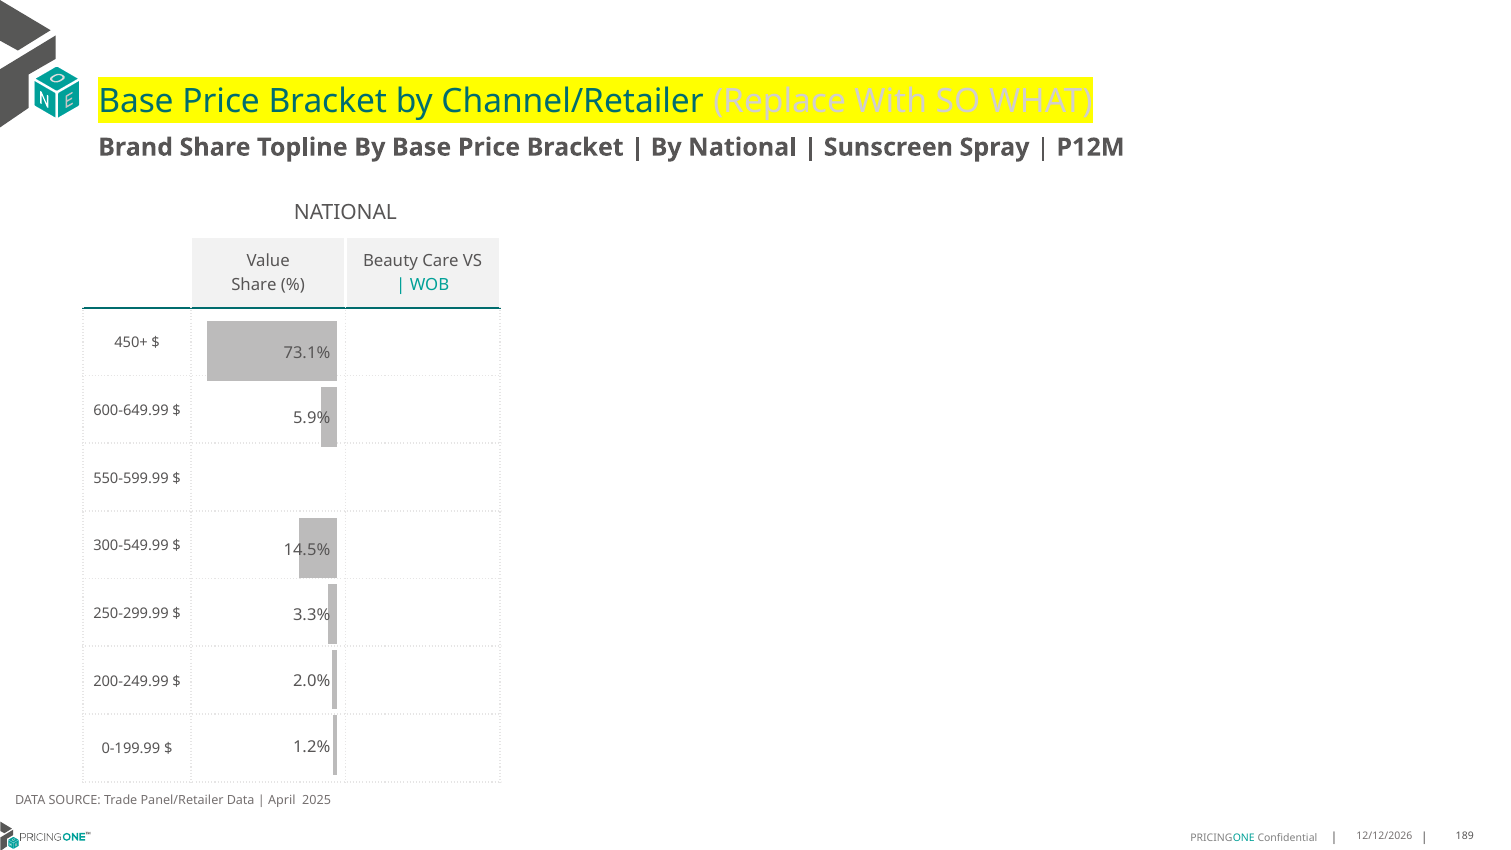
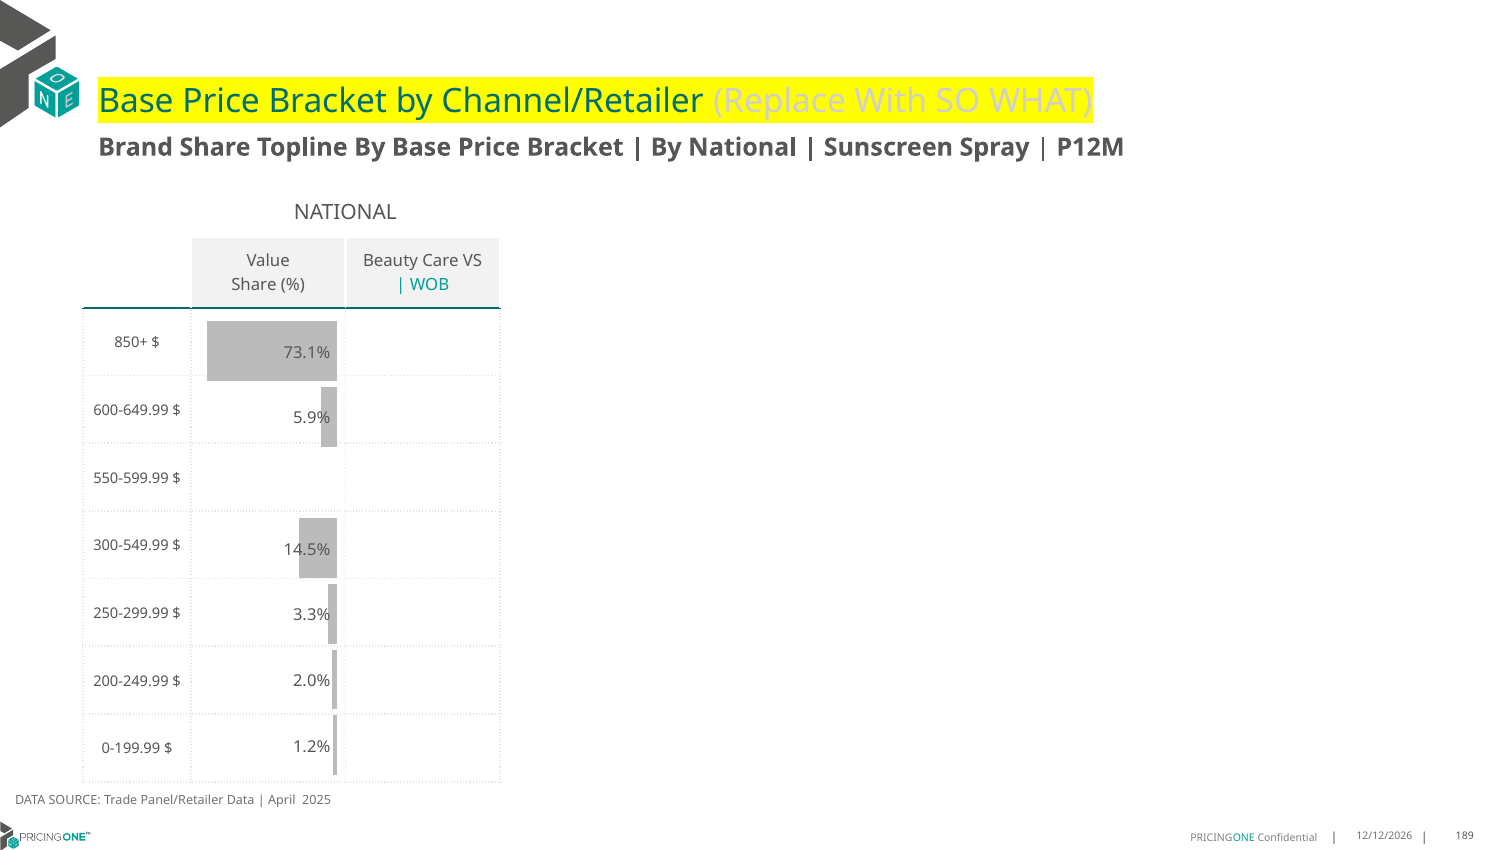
450+: 450+ -> 850+ (131, 343)
